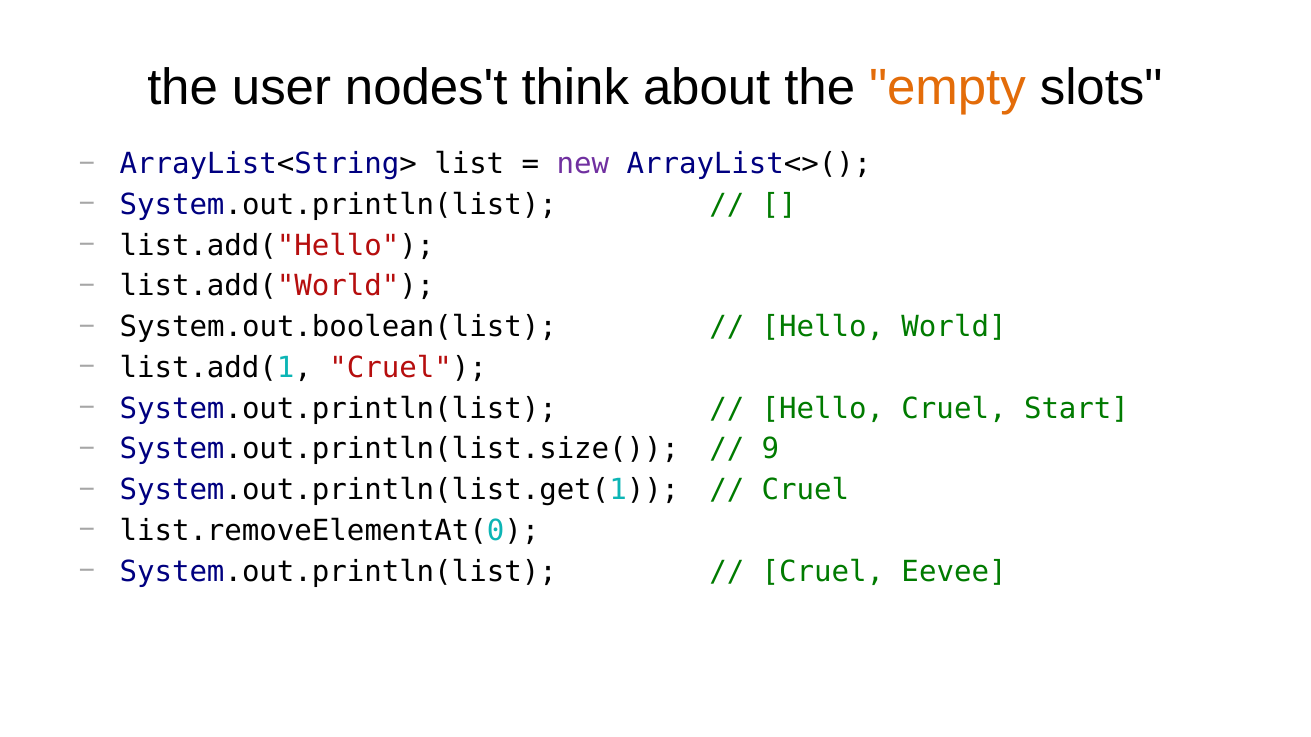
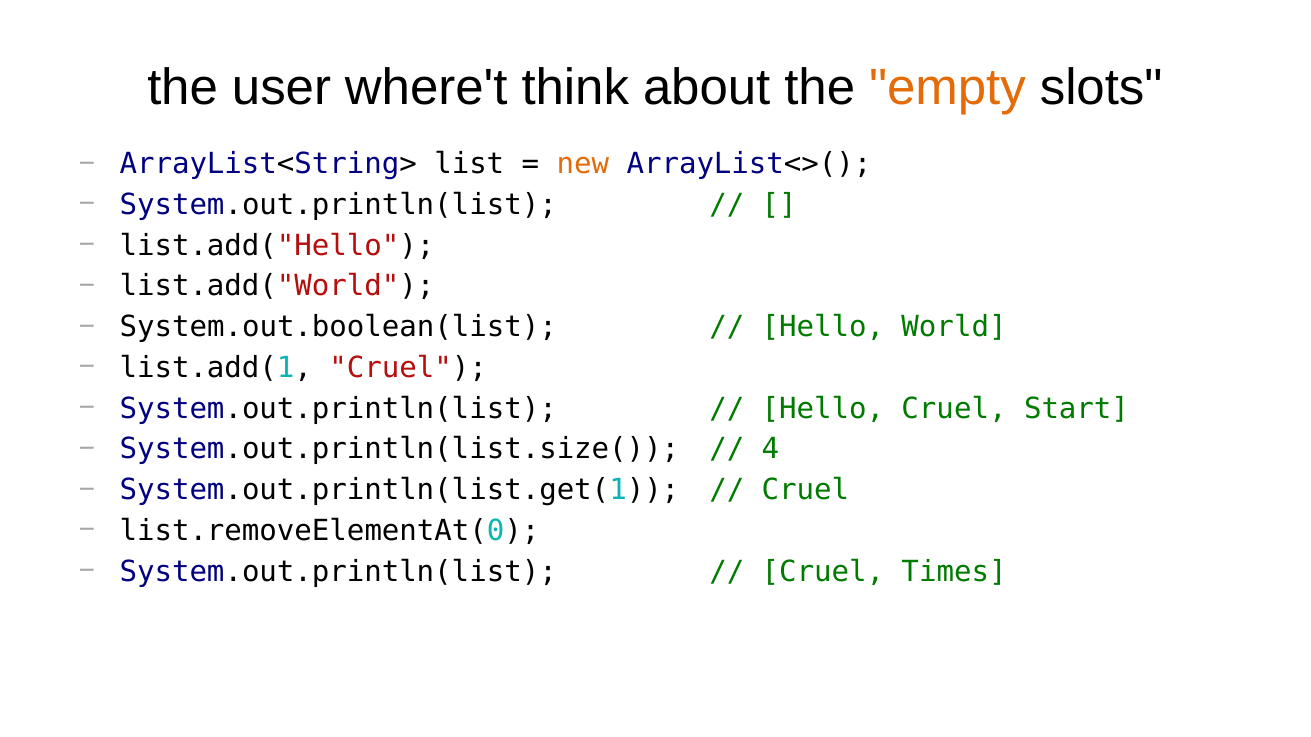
nodes't: nodes't -> where't (426, 88)
new colour: purple -> orange (583, 164)
9: 9 -> 4 (770, 450)
Eevee: Eevee -> Times (954, 572)
